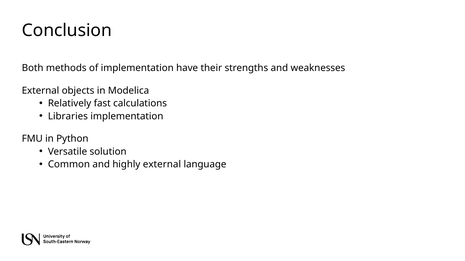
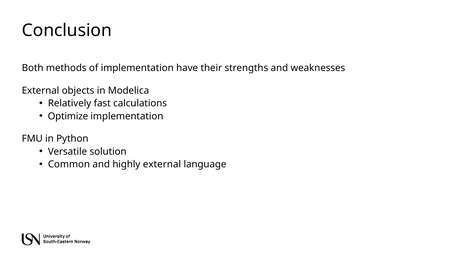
Libraries: Libraries -> Optimize (68, 116)
